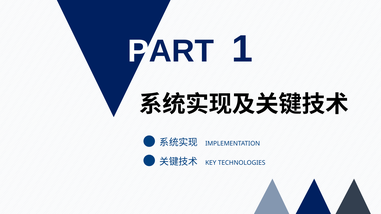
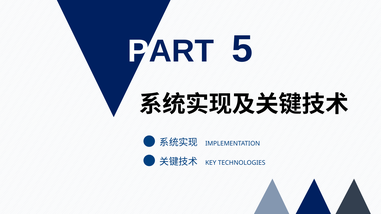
1: 1 -> 5 (242, 49)
